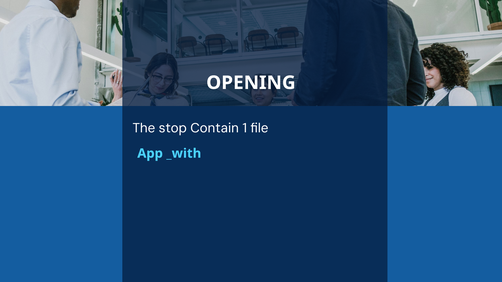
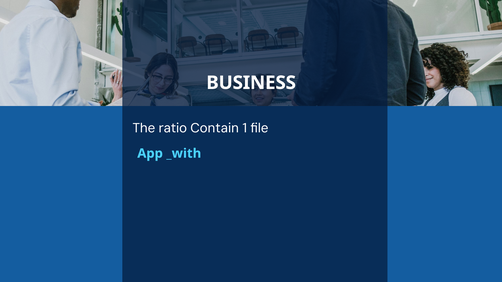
OPENING: OPENING -> BUSINESS (251, 83)
stop: stop -> ratio (173, 128)
